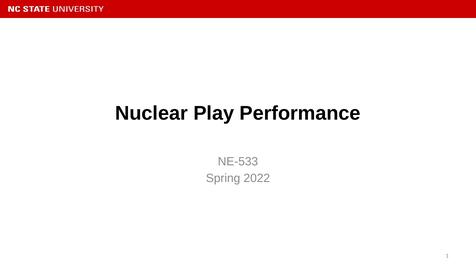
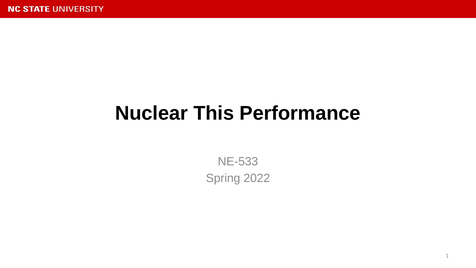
Play: Play -> This (214, 113)
